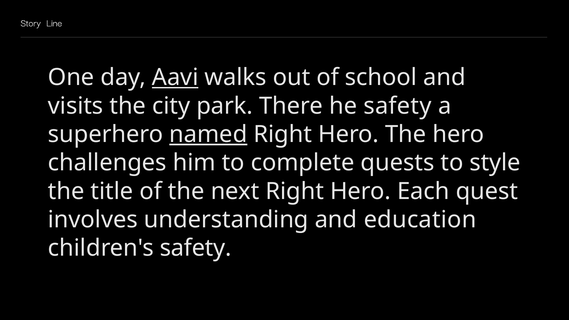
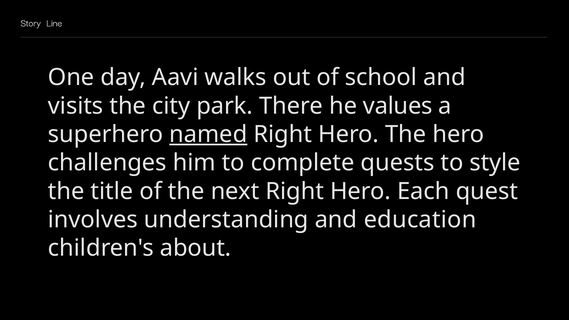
Aavi underline: present -> none (175, 77)
he safety: safety -> values (398, 106)
children's safety: safety -> about (196, 248)
